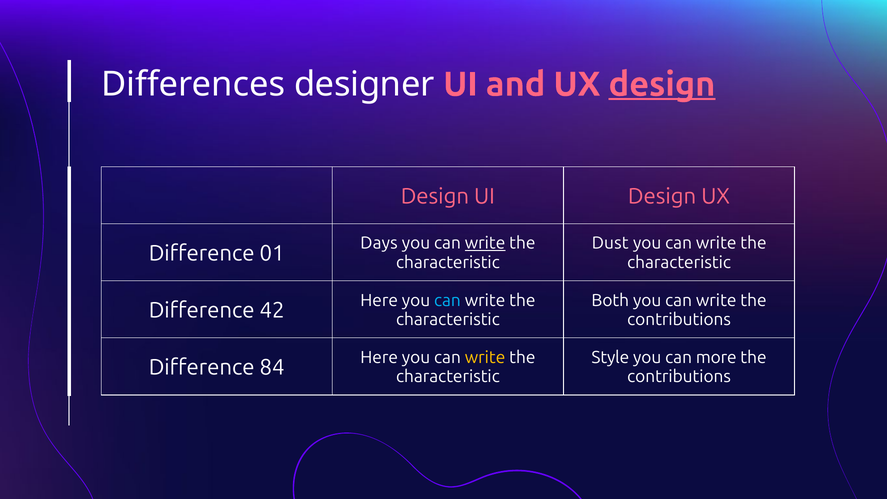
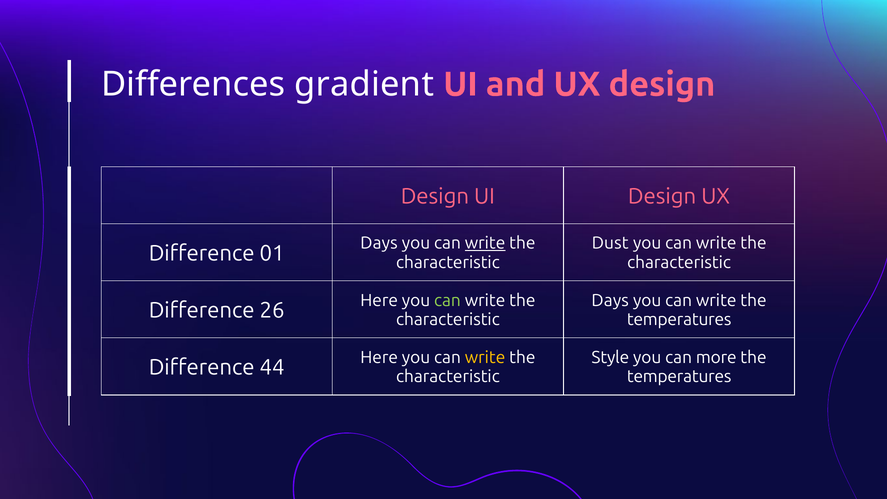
designer: designer -> gradient (364, 84)
design underline: present -> none (662, 84)
Both: Both -> Days (610, 300)
42: 42 -> 26 (272, 310)
can colour: light blue -> light green (447, 300)
contributions: contributions -> temperatures (679, 320)
84: 84 -> 44 (272, 367)
contributions: contributions -> temperatures (679, 377)
